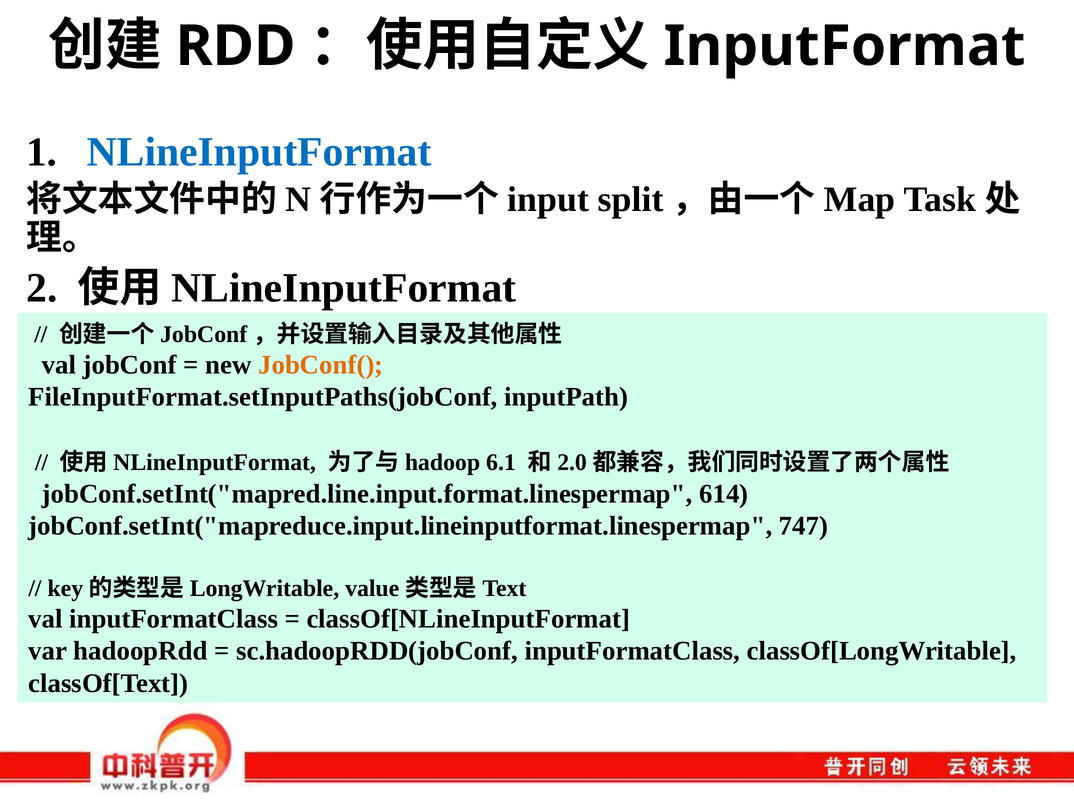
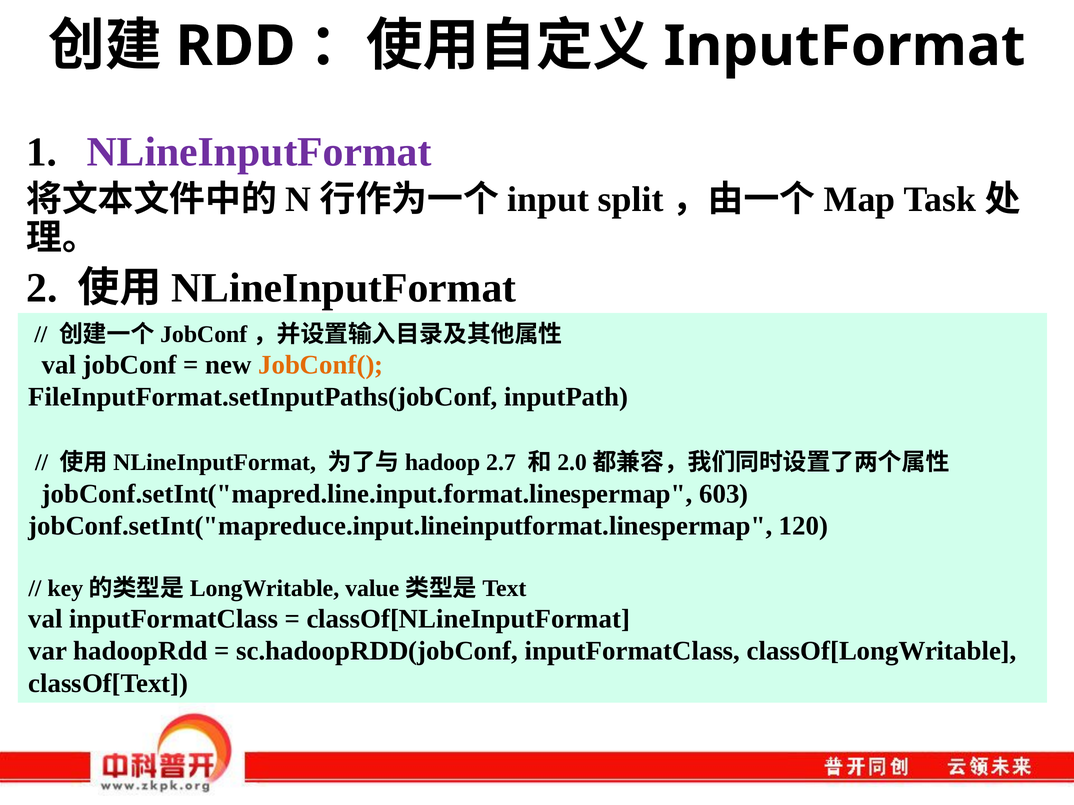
NLineInputFormat colour: blue -> purple (259, 152)
6.1: 6.1 -> 2.7 (501, 463)
614: 614 -> 603 (724, 494)
747: 747 -> 120 (803, 526)
